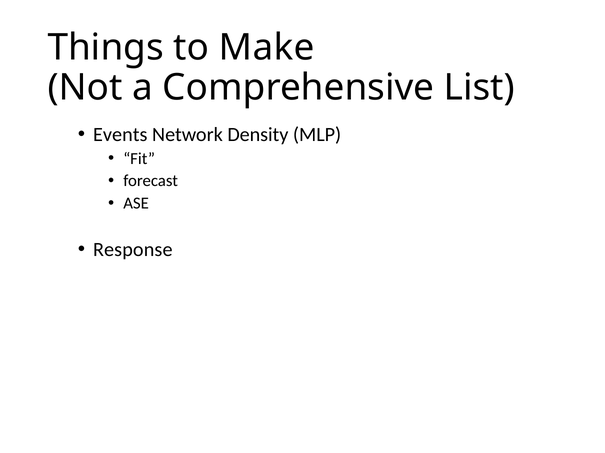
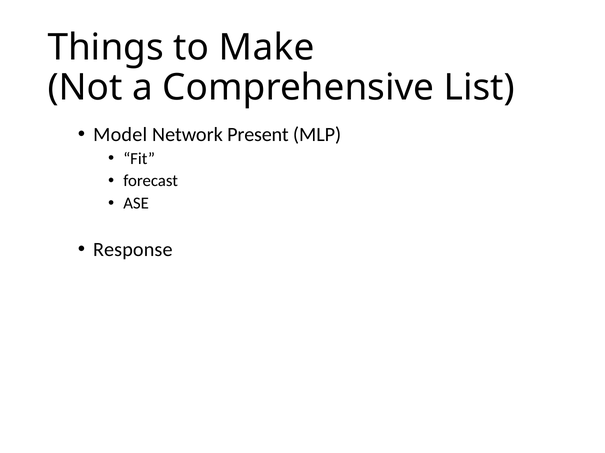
Events: Events -> Model (120, 135)
Density: Density -> Present (258, 135)
